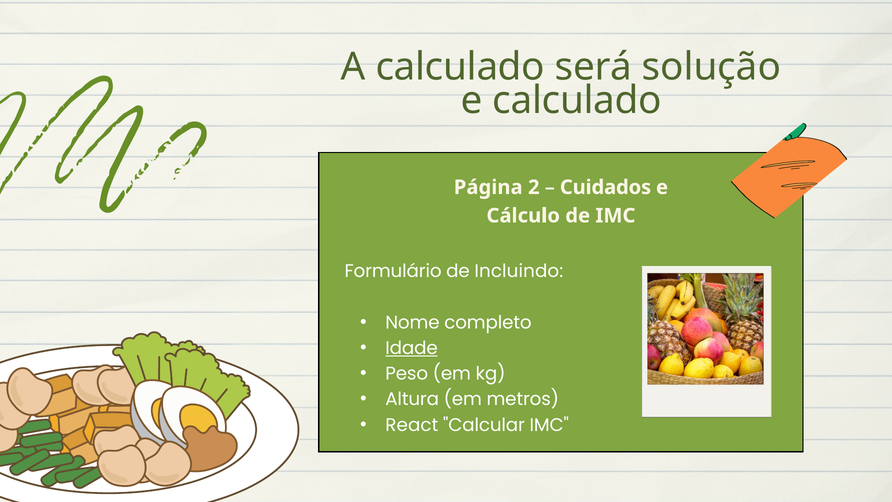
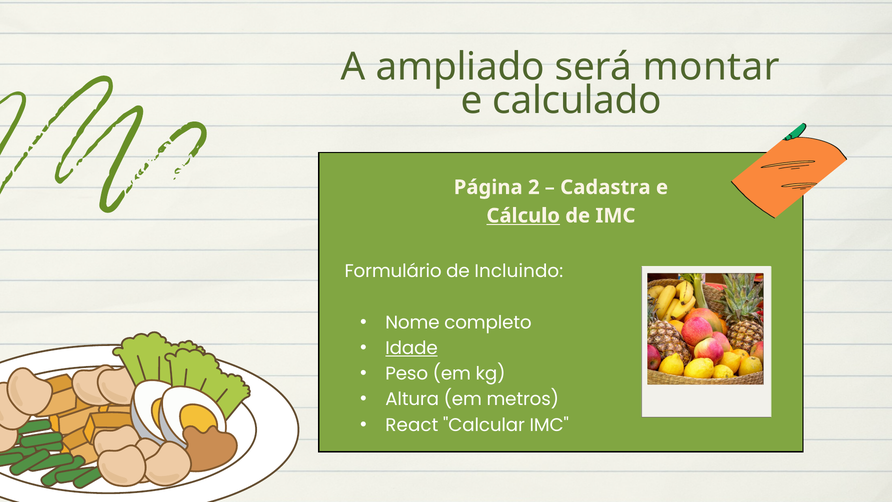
A calculado: calculado -> ampliado (460, 67)
solução: solução -> montar (711, 67)
Cuidados: Cuidados -> Cadastra (605, 187)
Cálculo underline: none -> present (523, 216)
